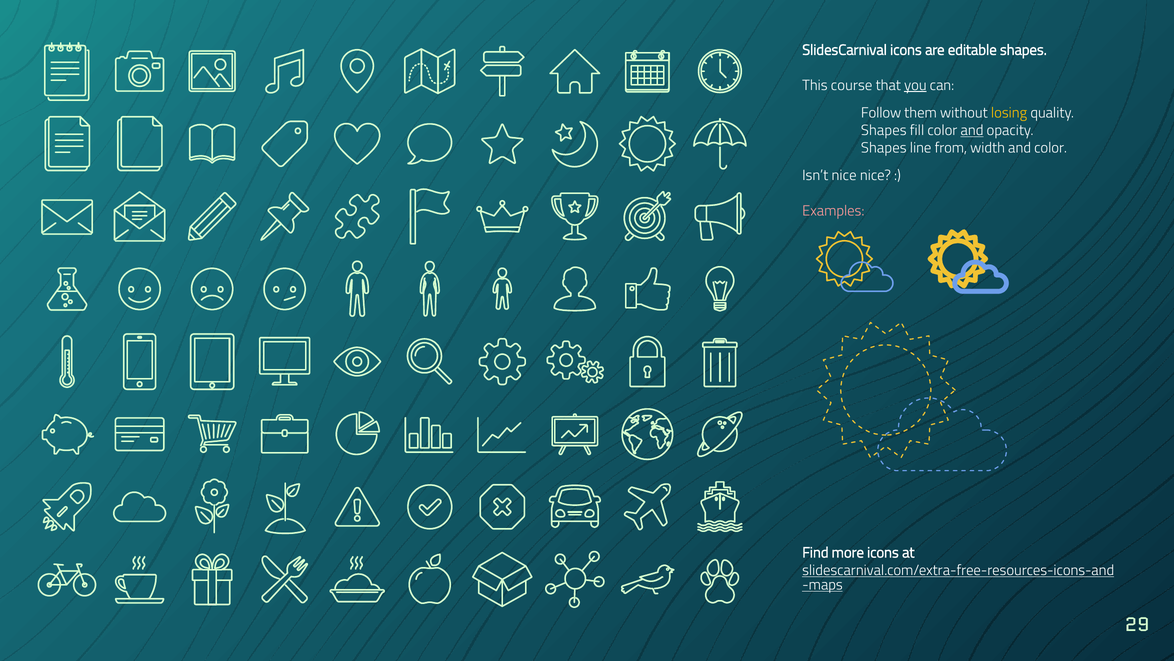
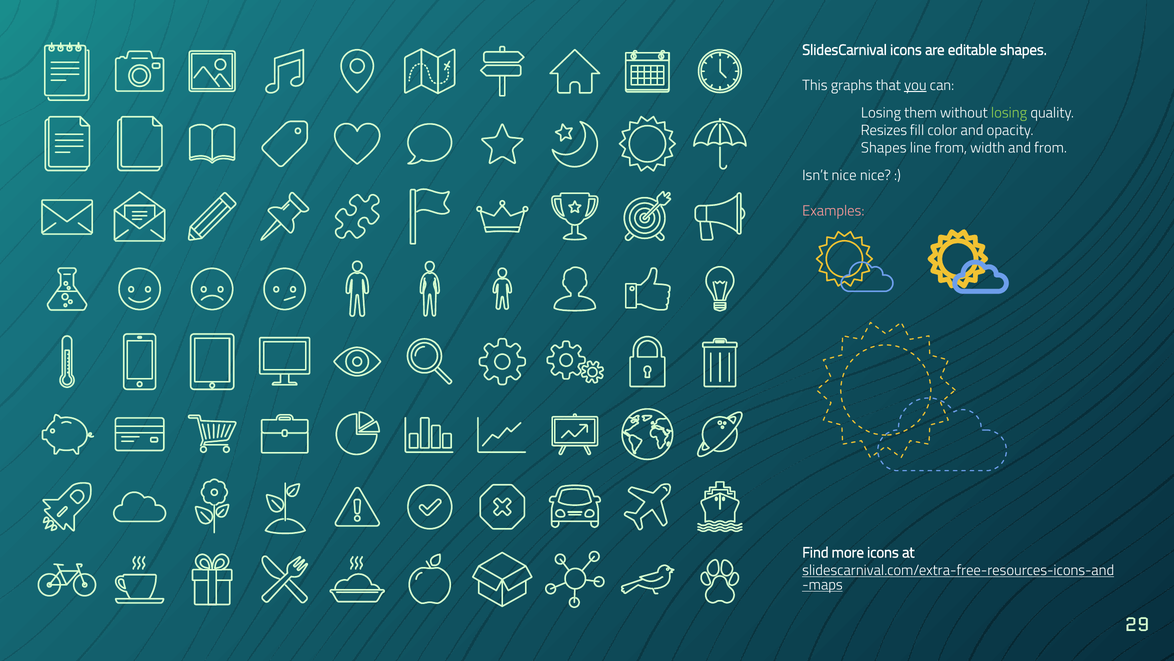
course: course -> graphs (852, 85)
Follow: Follow -> Losing (881, 113)
losing colour: yellow -> light green (1009, 113)
Shapes: Shapes -> Resizes (884, 130)
and underline: present -> none (972, 130)
and color: color -> from (1051, 148)
